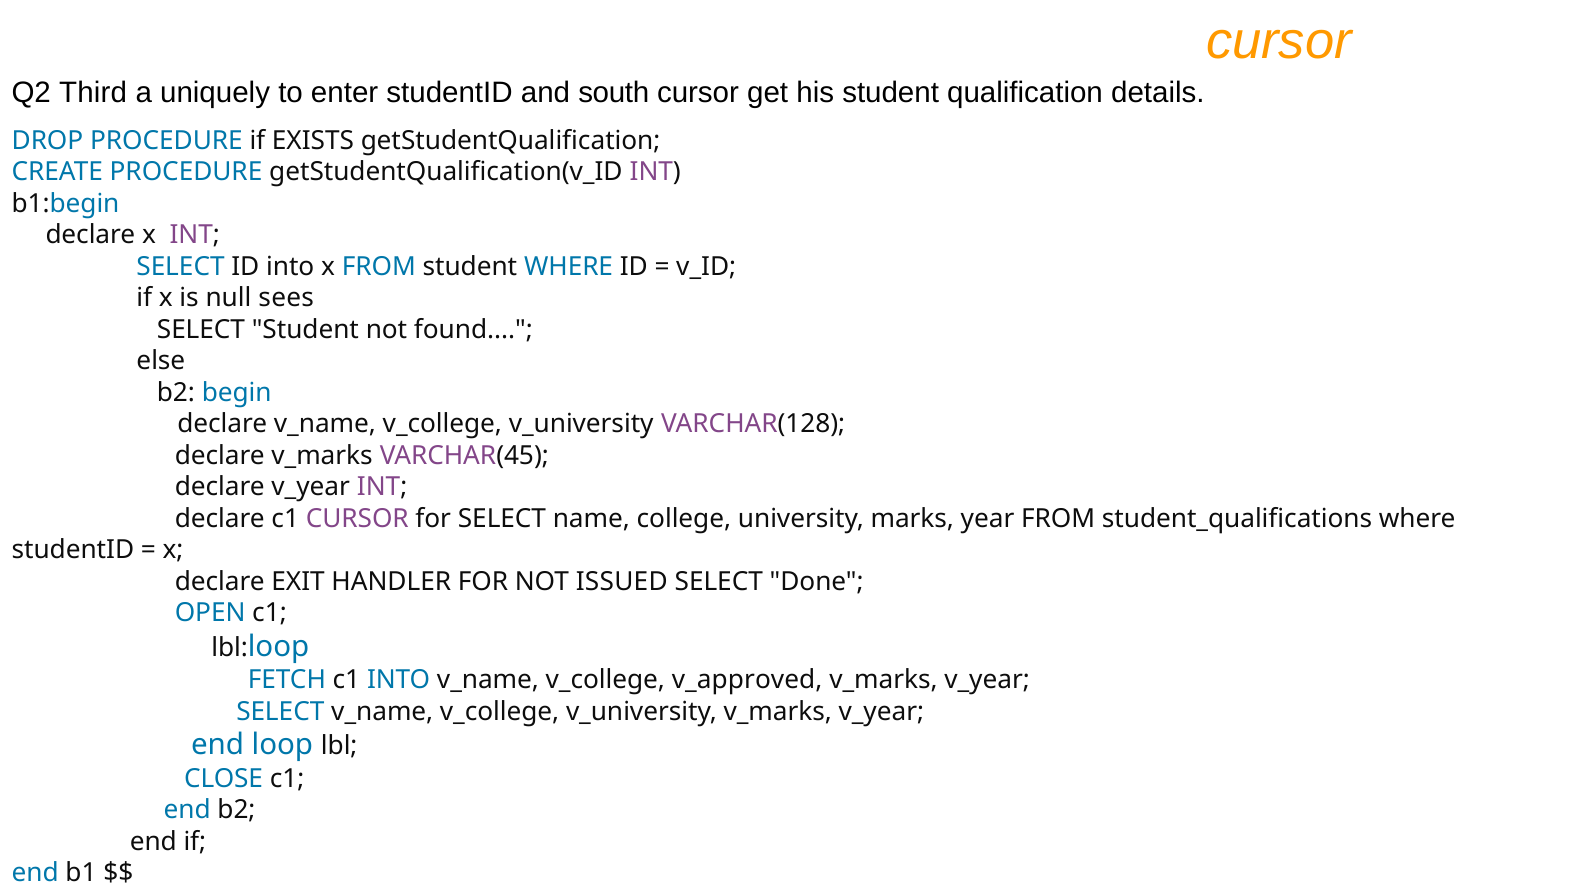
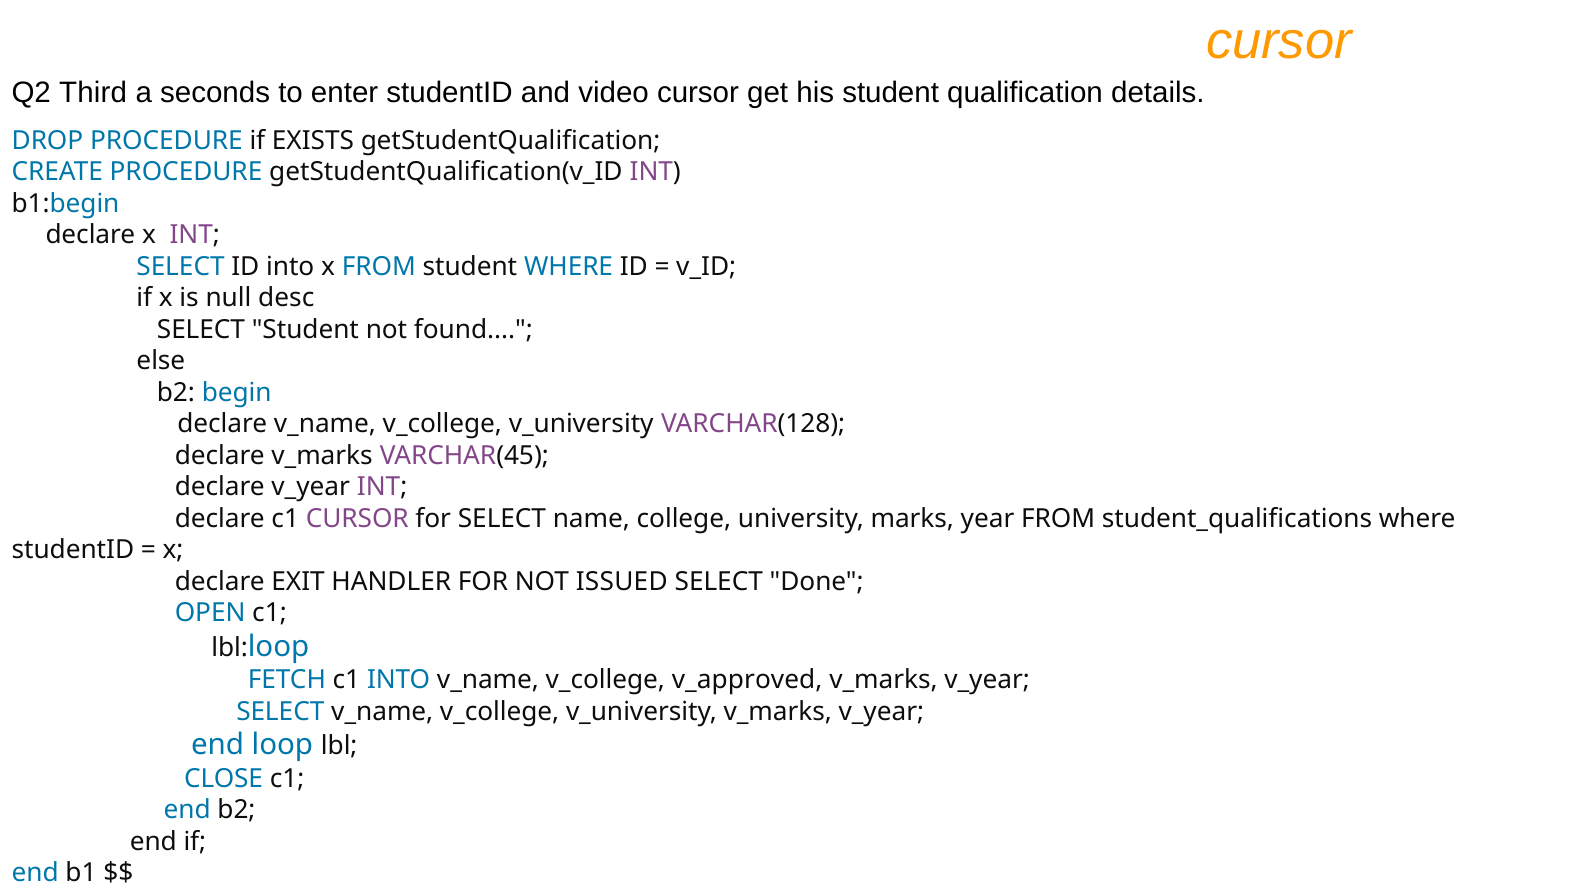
uniquely: uniquely -> seconds (215, 93)
south: south -> video (614, 93)
sees: sees -> desc (286, 298)
